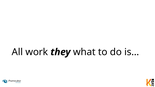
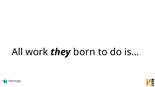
what: what -> born (84, 52)
